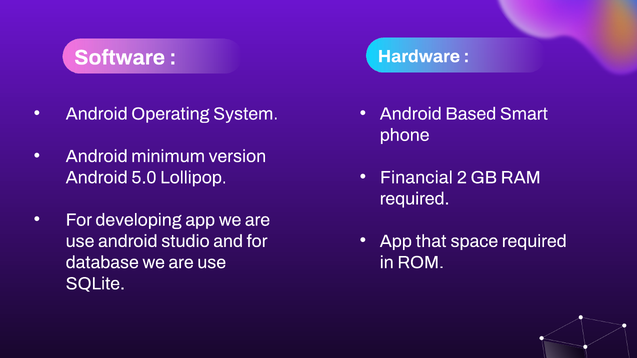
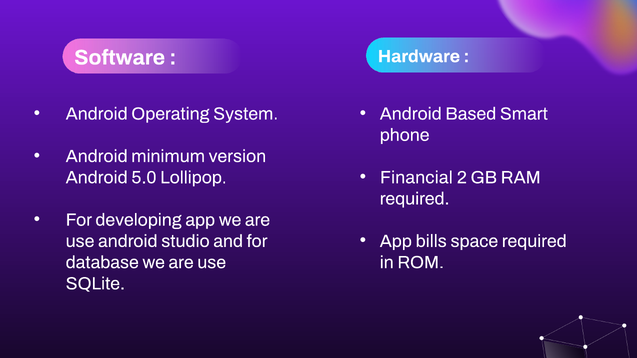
that: that -> bills (431, 241)
